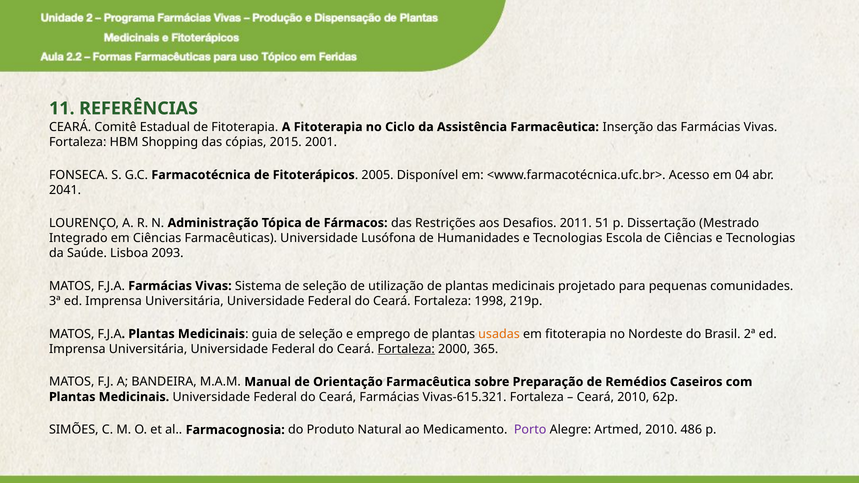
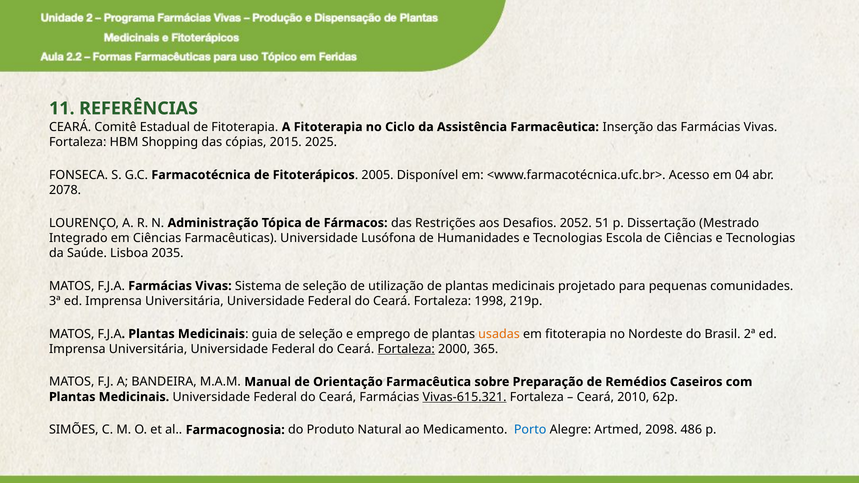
2001: 2001 -> 2025 (321, 142)
2041: 2041 -> 2078 (65, 190)
2011: 2011 -> 2052 (576, 223)
2093: 2093 -> 2035 (168, 253)
Vivas-615.321 underline: none -> present (465, 397)
Porto colour: purple -> blue (530, 430)
Artmed 2010: 2010 -> 2098 (661, 430)
